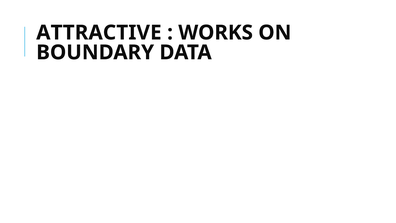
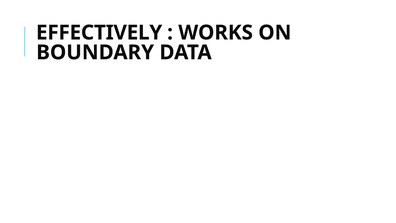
ATTRACTIVE: ATTRACTIVE -> EFFECTIVELY (99, 33)
